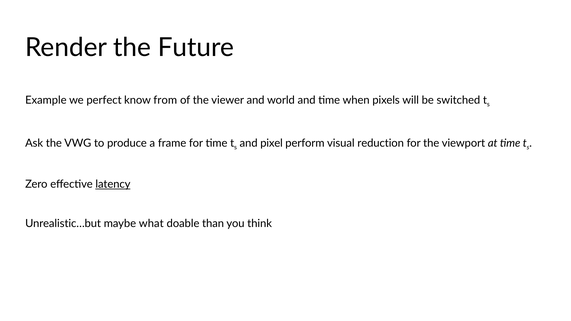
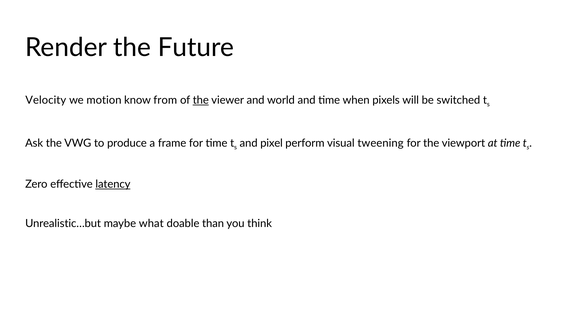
Example: Example -> Velocity (46, 100)
perfect: perfect -> motion (104, 100)
the underline: none -> present (201, 100)
reduction: reduction -> tweening (381, 143)
